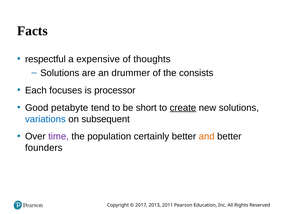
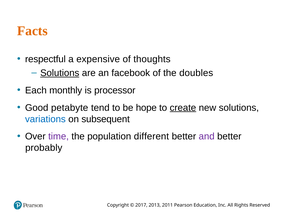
Facts colour: black -> orange (32, 31)
Solutions underline: none -> present (60, 73)
drummer: drummer -> facebook (131, 73)
consists: consists -> doubles (196, 73)
focuses: focuses -> monthly (66, 90)
short: short -> hope (146, 108)
certainly: certainly -> different (151, 136)
and colour: orange -> purple (207, 136)
founders: founders -> probably (44, 148)
